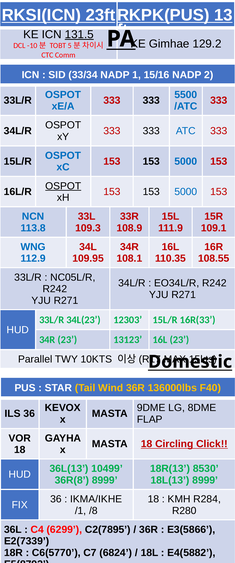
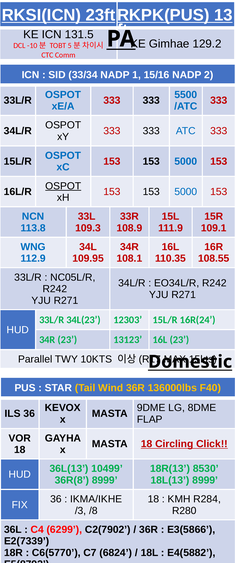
131.5 underline: present -> none (79, 34)
16R(33: 16R(33 -> 16R(24 (198, 319)
/1: /1 -> /3 (80, 510)
C2(7895: C2(7895 -> C2(7902 (108, 529)
